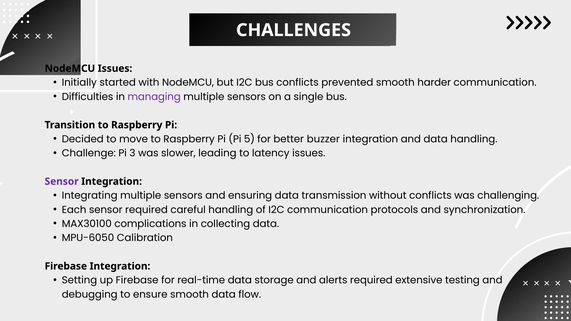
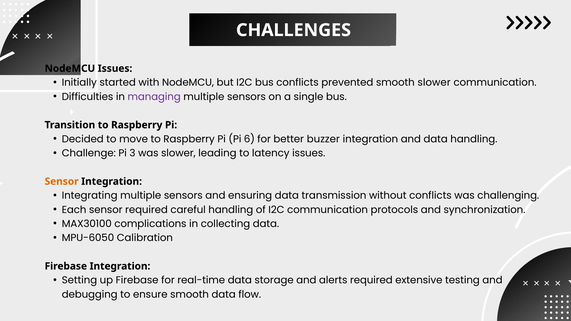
smooth harder: harder -> slower (434, 83)
5: 5 -> 6 (249, 139)
Sensor colour: purple -> orange (62, 182)
